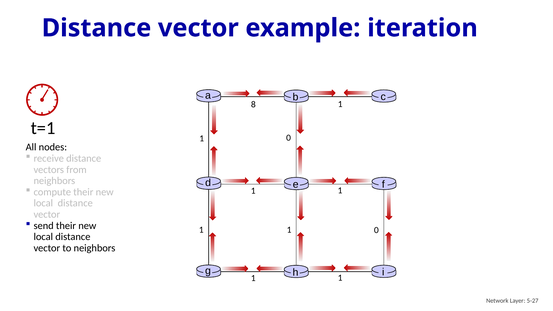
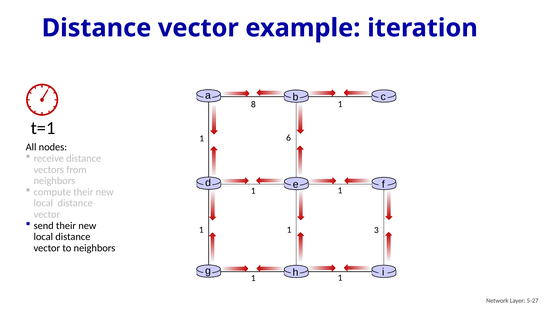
0: 0 -> 6 (289, 138)
1 1 0: 0 -> 3 (376, 230)
